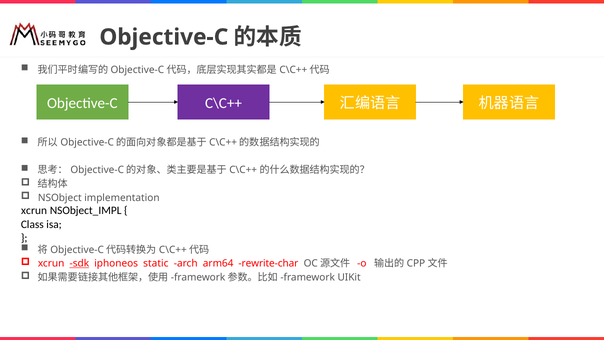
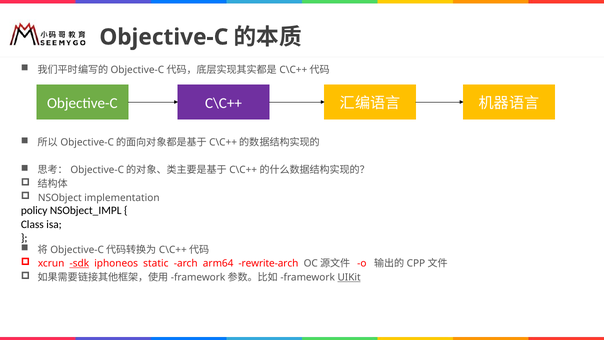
xcrun: xcrun -> policy (34, 211)
rewrite-char: rewrite-char -> rewrite-arch (268, 263)
UIKit underline: none -> present (349, 277)
